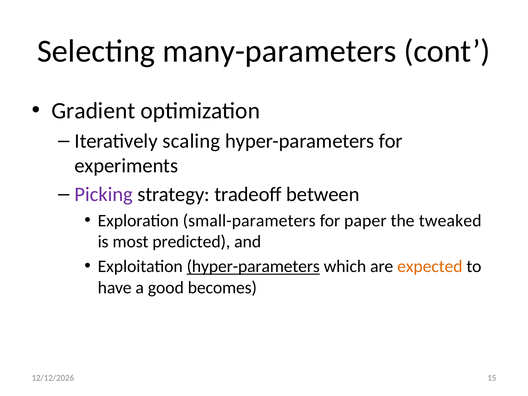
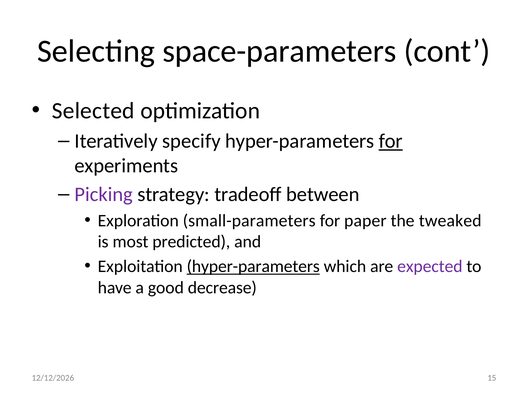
many-parameters: many-parameters -> space-parameters (279, 51)
Gradient: Gradient -> Selected (93, 111)
scaling: scaling -> specify (191, 141)
for underline: none -> present (391, 141)
expected colour: orange -> purple (430, 266)
becomes: becomes -> decrease (222, 288)
